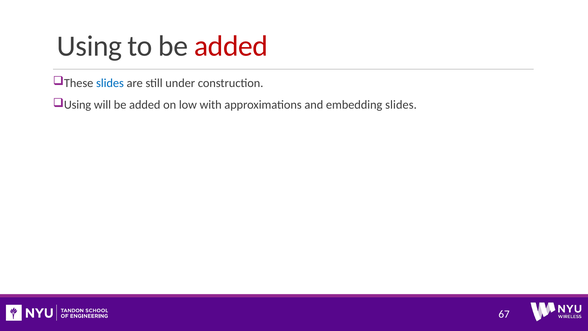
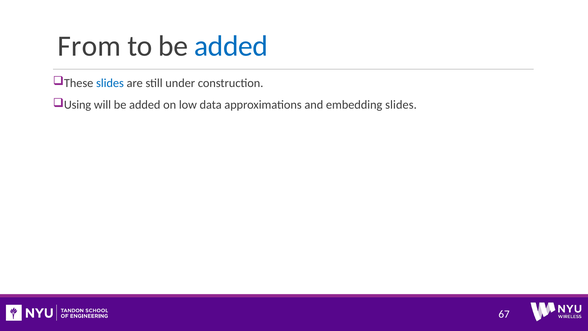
Using: Using -> From (89, 46)
added colour: red -> blue (231, 46)
with: with -> data (211, 105)
